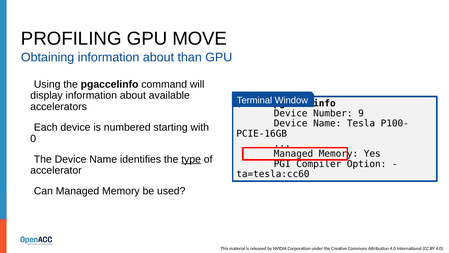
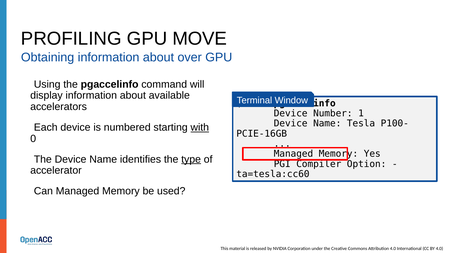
than: than -> over (190, 57)
9: 9 -> 1 (361, 113)
with underline: none -> present (200, 127)
